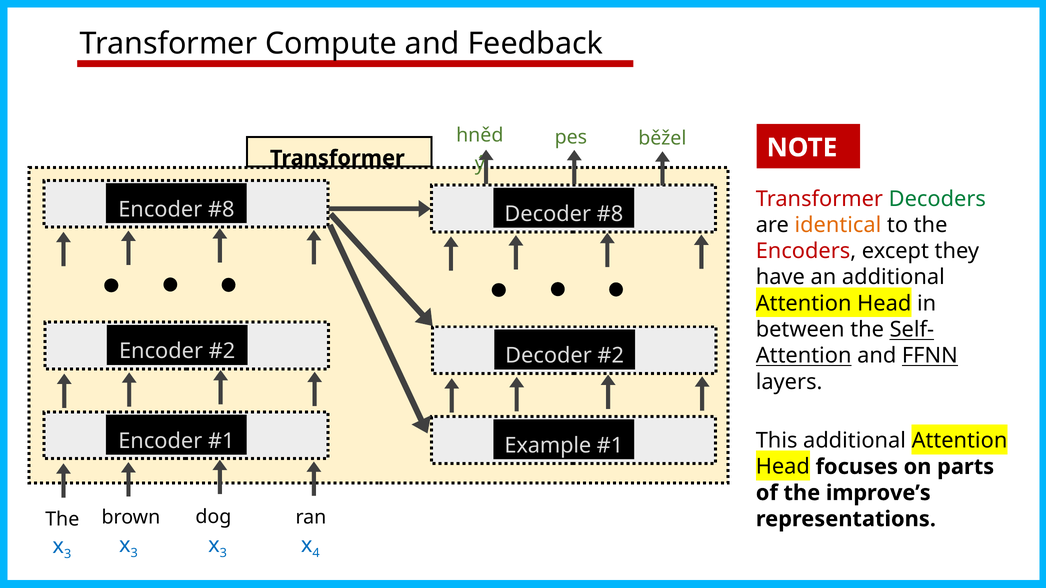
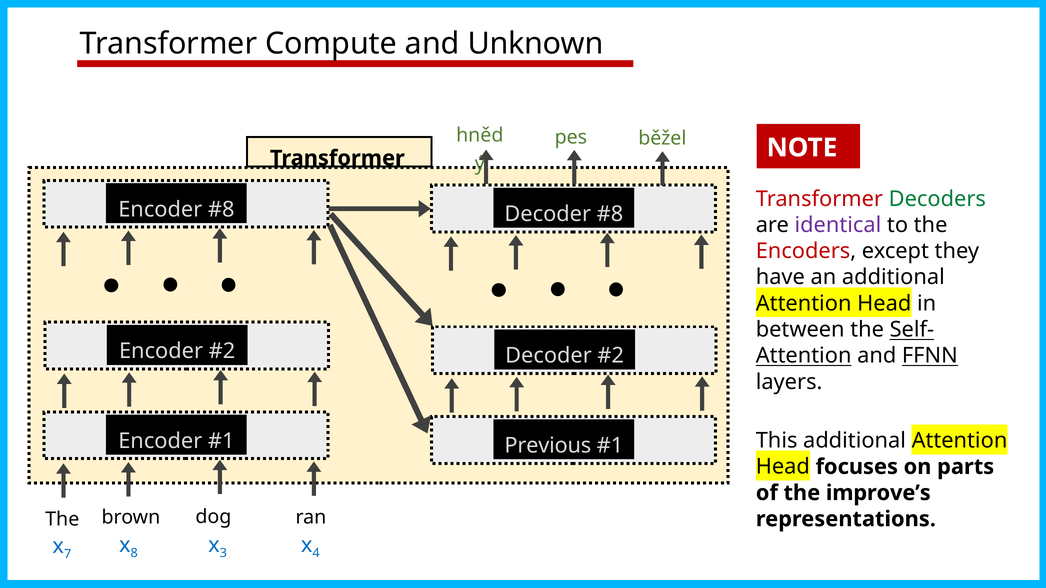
Feedback: Feedback -> Unknown (535, 44)
identical colour: orange -> purple (838, 225)
Example: Example -> Previous (548, 446)
3: 3 -> 7 (68, 555)
3: 3 -> 8 (134, 554)
